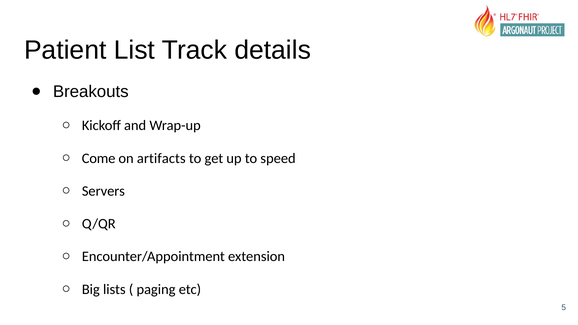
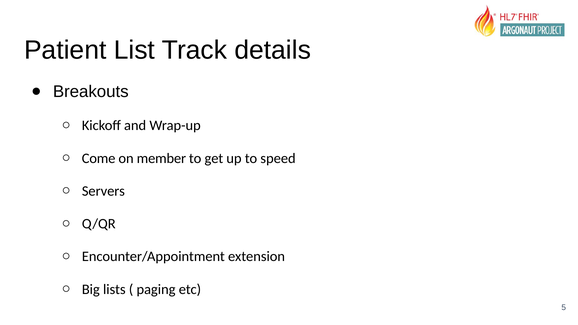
artifacts: artifacts -> member (161, 158)
